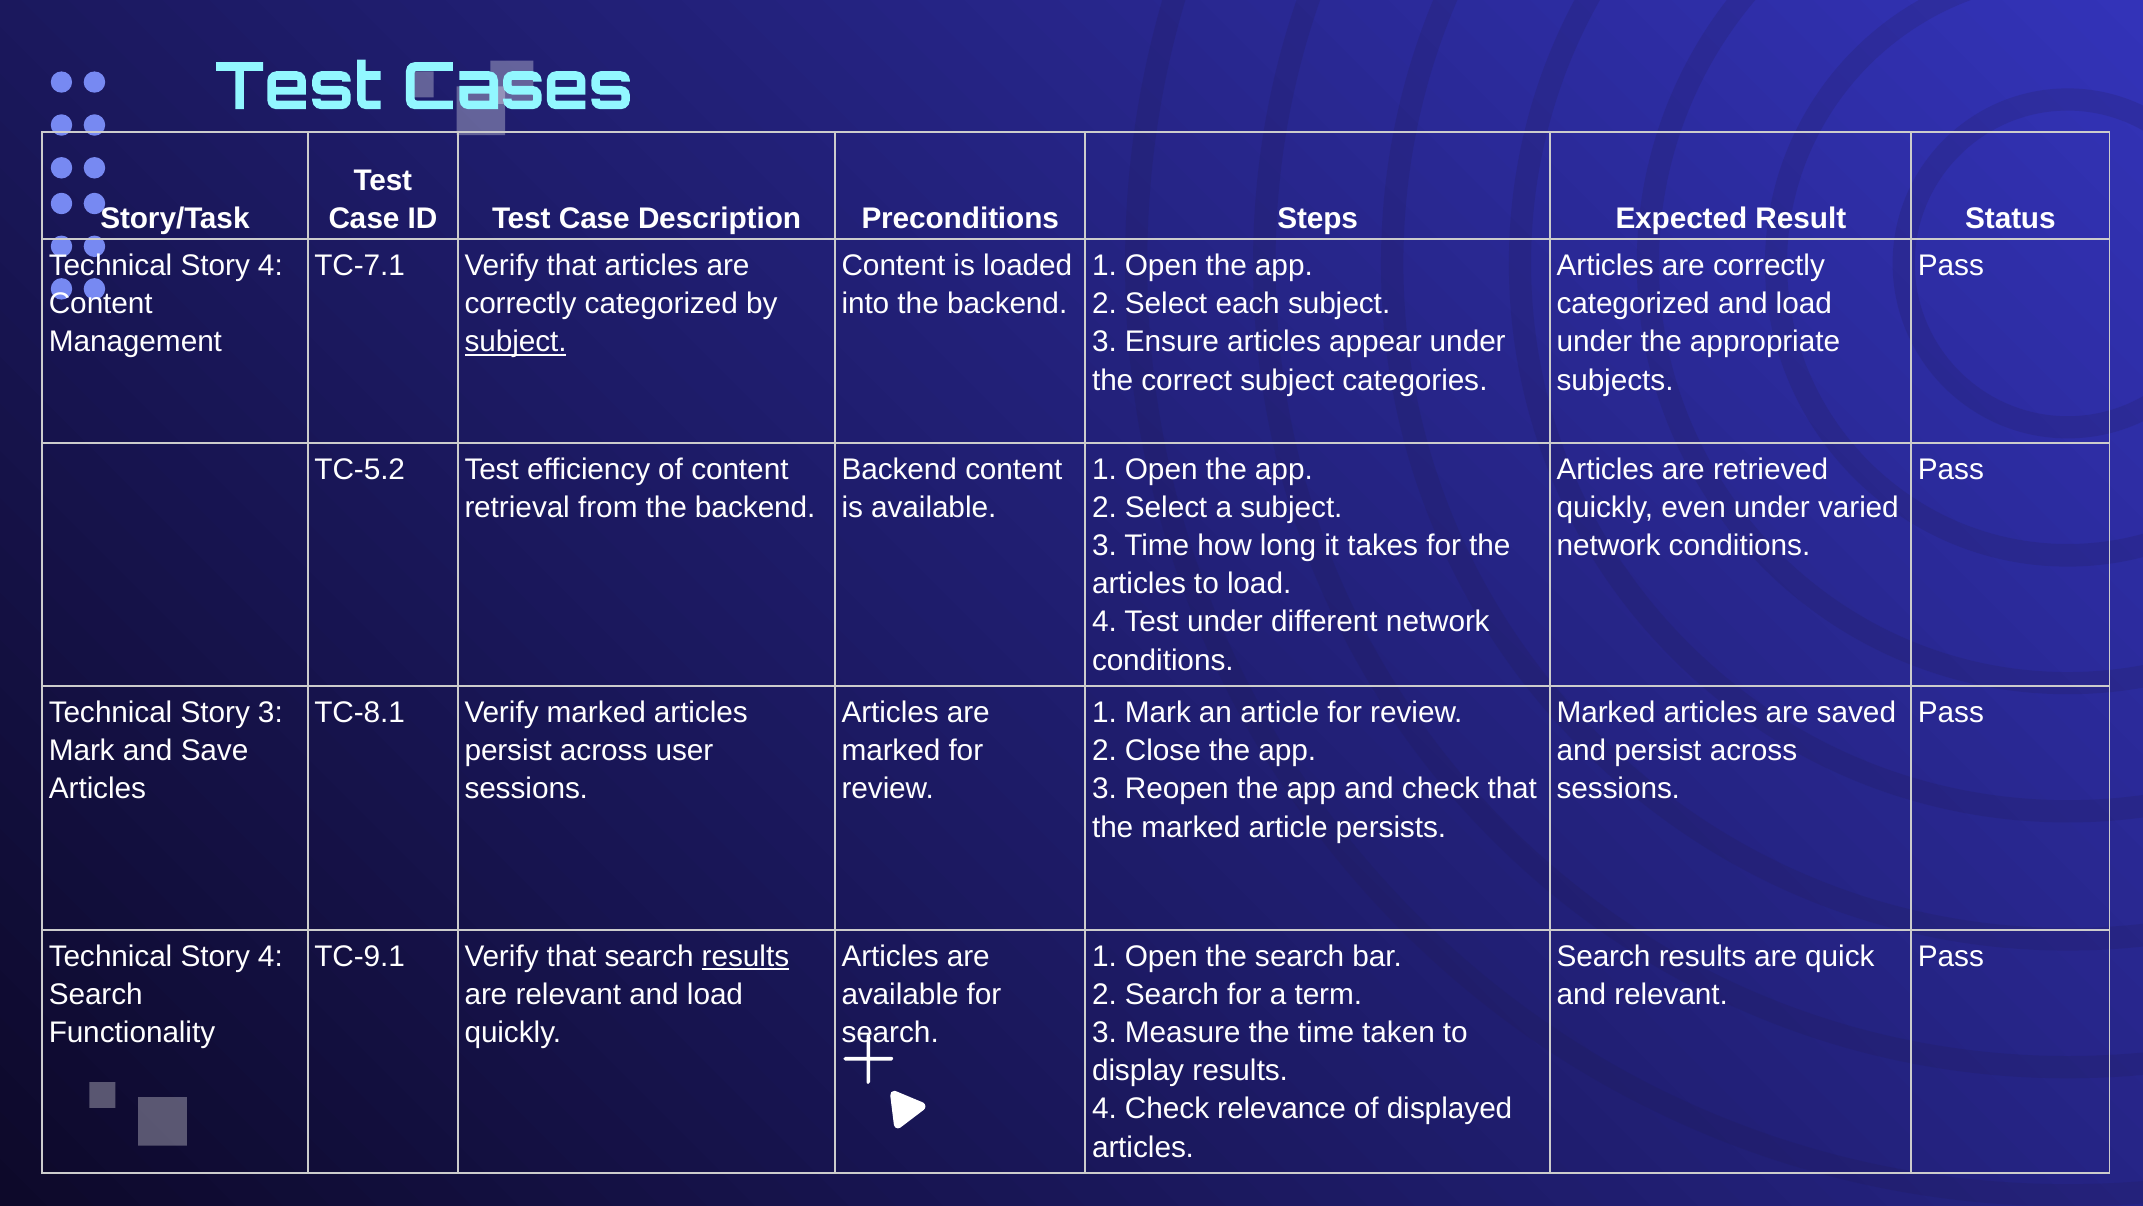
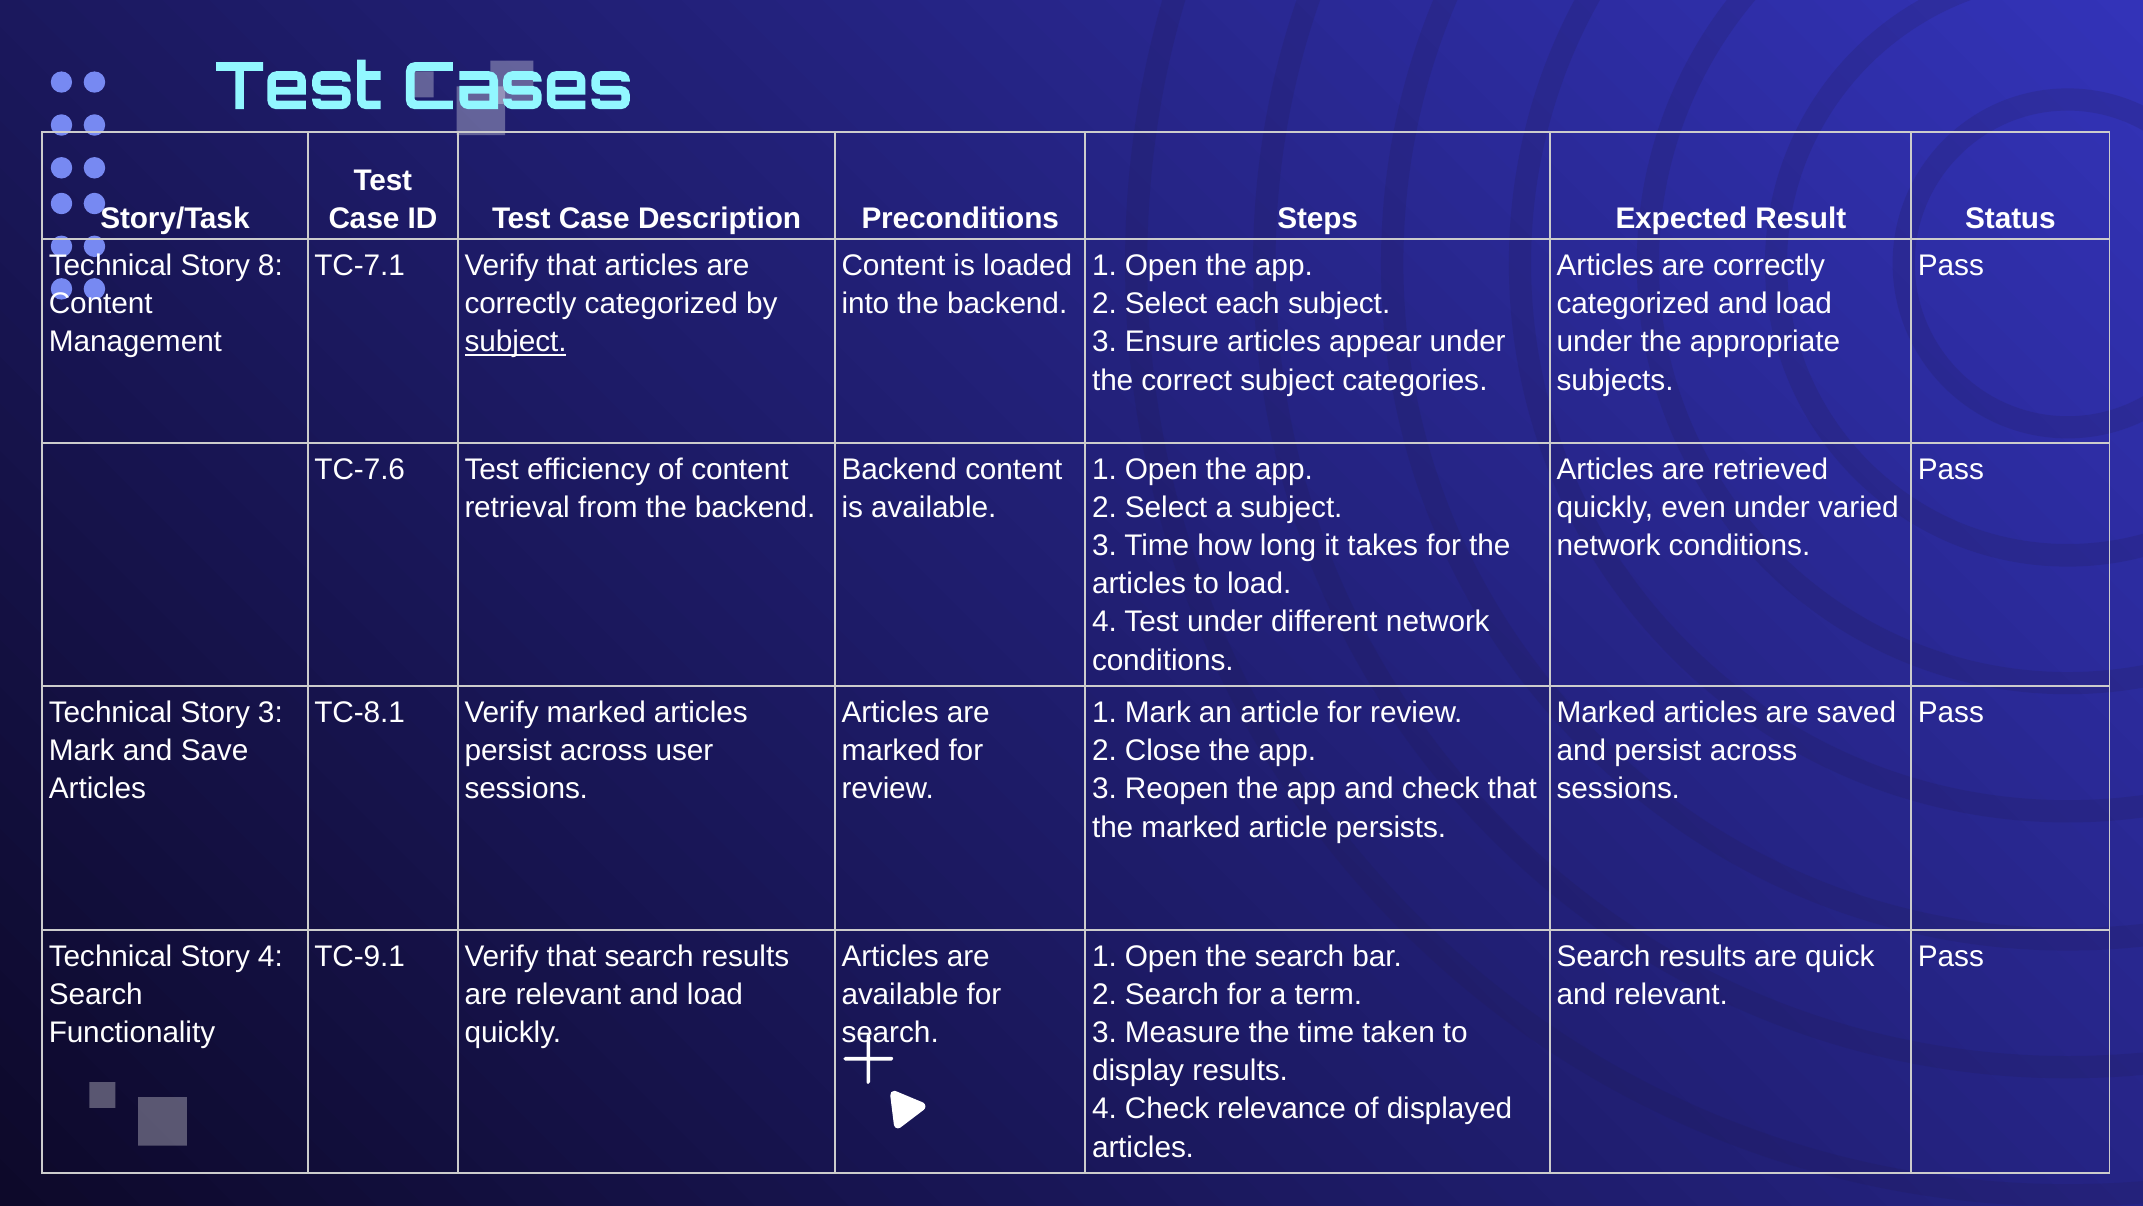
4: 4 -> 8 (270, 266)
TC-5.2: TC-5.2 -> TC-7.6 (360, 469)
results underline: present -> none (745, 956)
